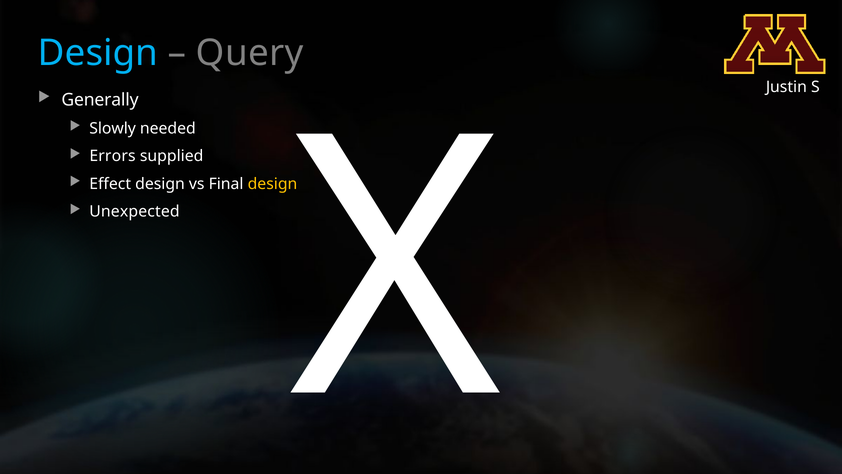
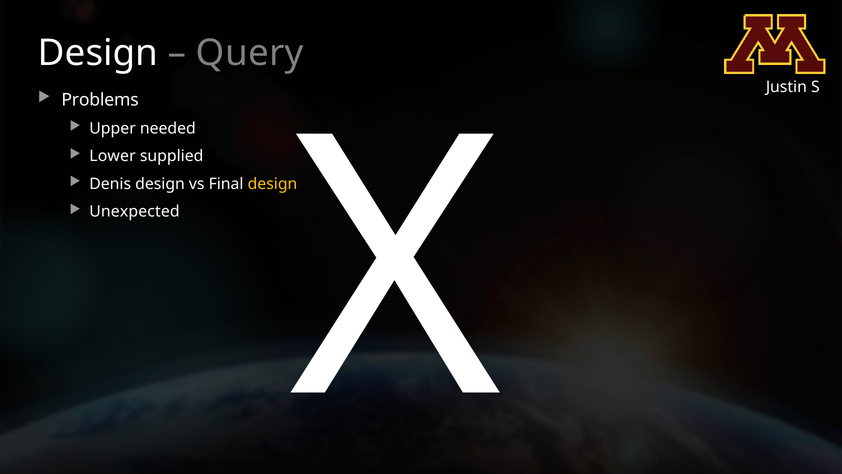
Design colour: light blue -> white (98, 53)
Generally: Generally -> Problems (100, 100)
Slowly: Slowly -> Upper (113, 128)
Errors: Errors -> Lower (113, 156)
Effect: Effect -> Denis (110, 184)
